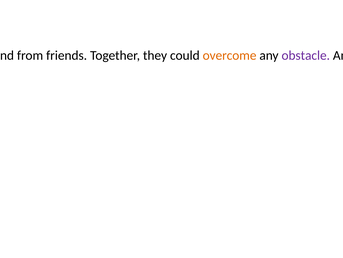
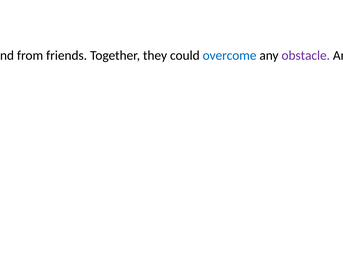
overcome colour: orange -> blue (230, 55)
